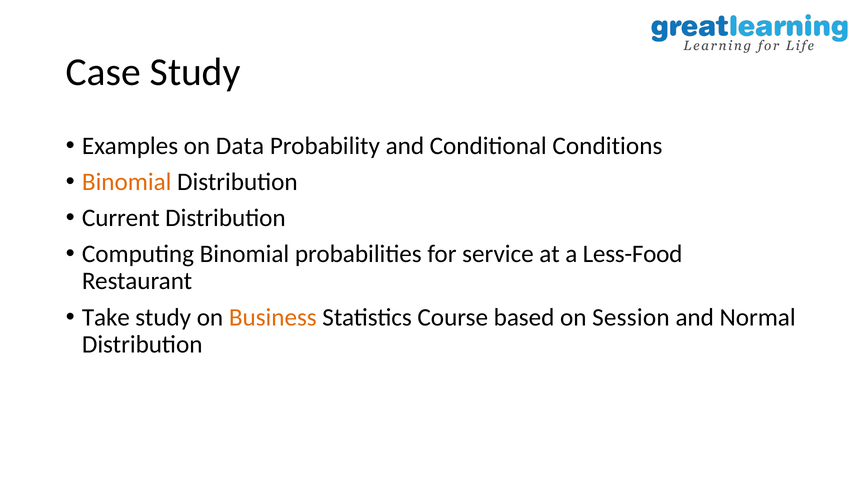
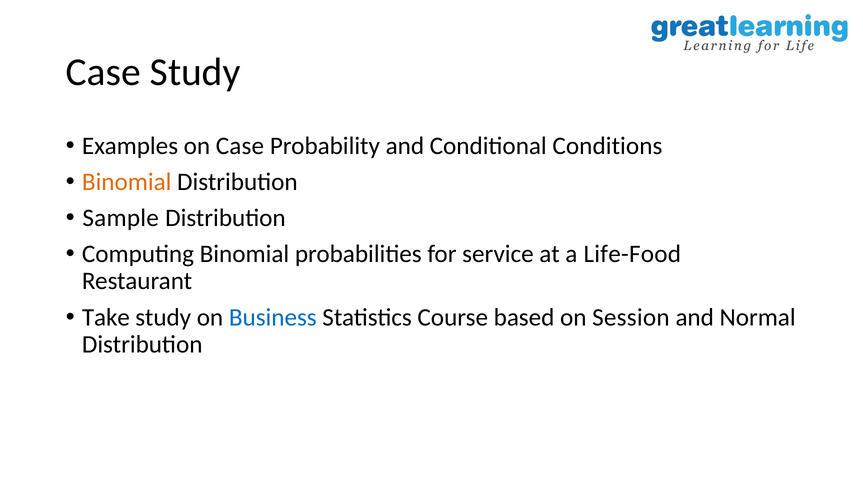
on Data: Data -> Case (240, 146)
Current: Current -> Sample (121, 218)
Less-Food: Less-Food -> Life-Food (632, 254)
Business colour: orange -> blue (273, 318)
